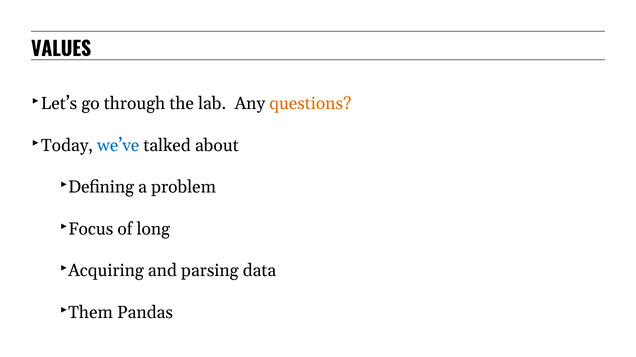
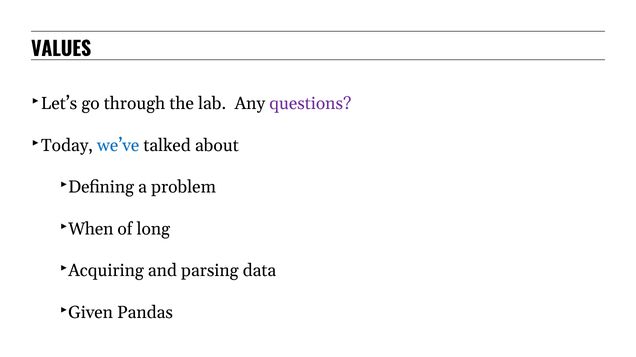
questions colour: orange -> purple (310, 104)
Focus: Focus -> When (91, 229)
Them: Them -> Given (91, 312)
